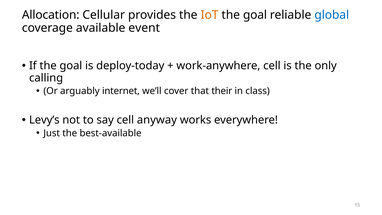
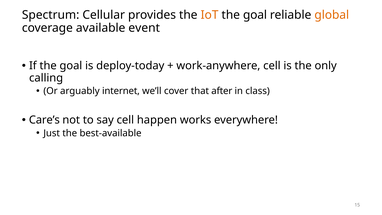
Allocation: Allocation -> Spectrum (51, 15)
global colour: blue -> orange (332, 15)
their: their -> after (222, 91)
Levy’s: Levy’s -> Care’s (44, 120)
anyway: anyway -> happen (157, 120)
